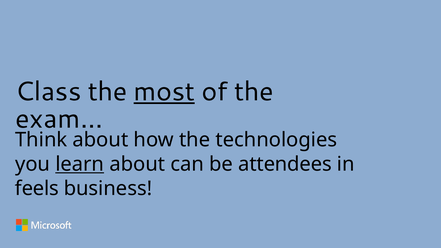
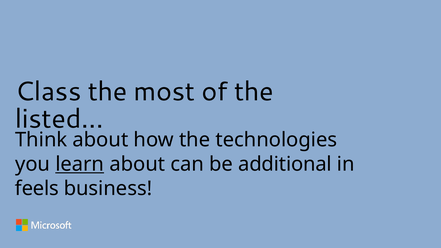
most underline: present -> none (164, 92)
exam…: exam… -> listed… (59, 119)
attendees: attendees -> additional (285, 164)
